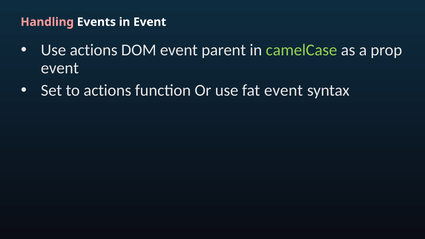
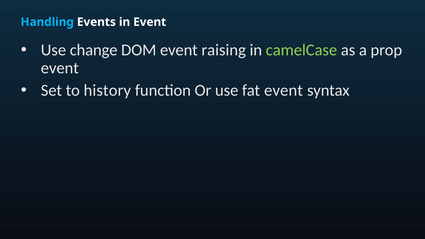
Handling colour: pink -> light blue (47, 22)
Use actions: actions -> change (94, 50)
parent: parent -> raising (224, 50)
to actions: actions -> history (107, 90)
